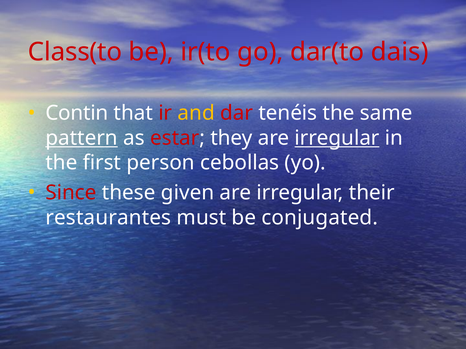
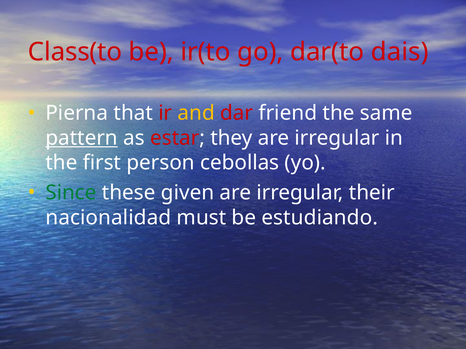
Contin: Contin -> Pierna (77, 113)
tenéis: tenéis -> friend (288, 113)
irregular underline: present -> none (337, 138)
Since colour: red -> green (71, 193)
restaurantes: restaurantes -> nacionalidad (108, 218)
conjugated: conjugated -> estudiando (320, 218)
